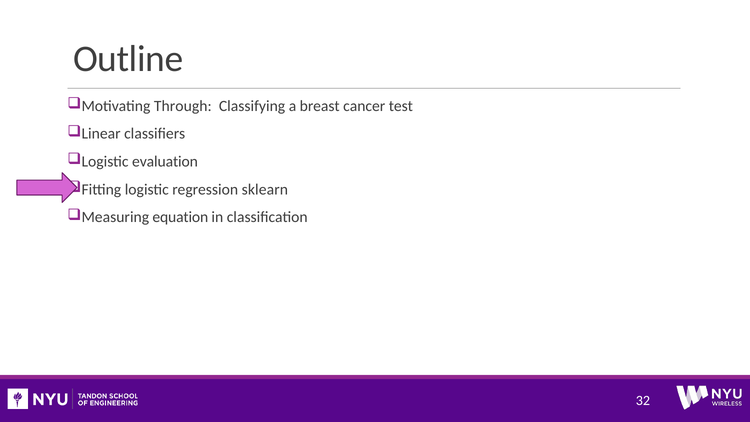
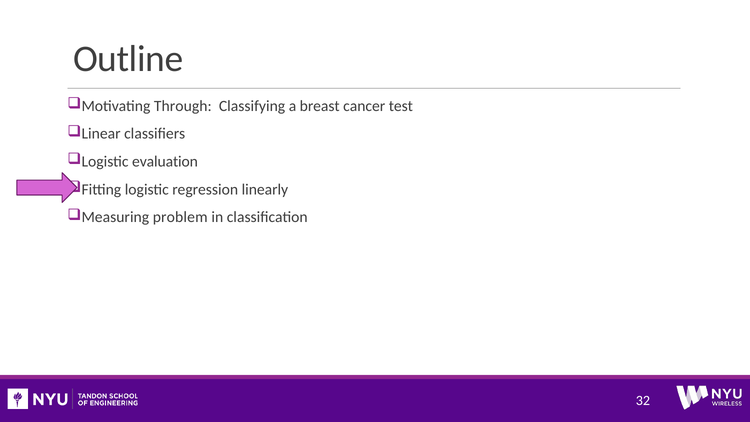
sklearn: sklearn -> linearly (265, 189)
equation: equation -> problem (180, 217)
